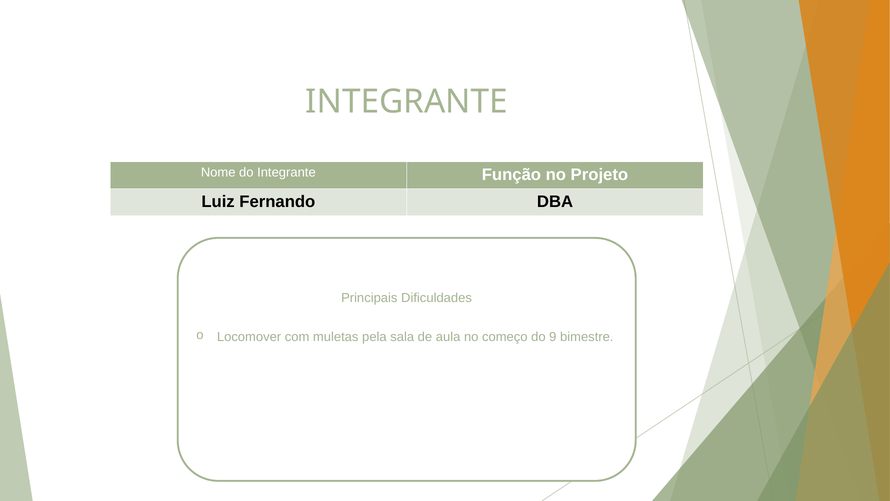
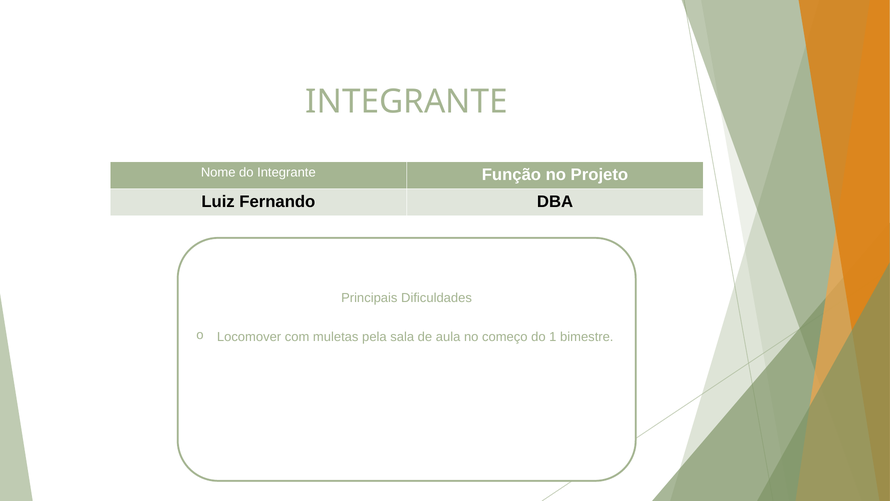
9: 9 -> 1 (553, 337)
